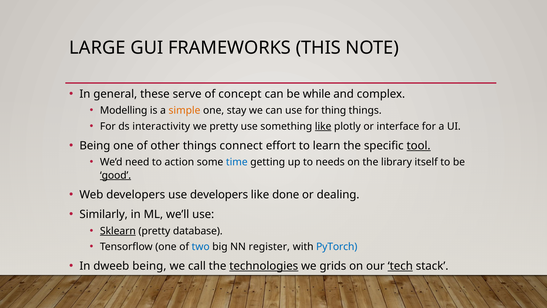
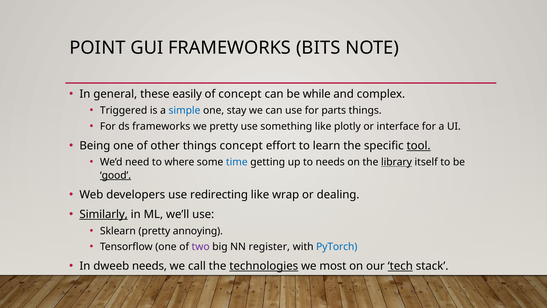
LARGE: LARGE -> POINT (97, 48)
THIS: THIS -> BITS (318, 48)
serve: serve -> easily (187, 94)
Modelling: Modelling -> Triggered (124, 110)
simple colour: orange -> blue (184, 110)
thing: thing -> parts (334, 110)
ds interactivity: interactivity -> frameworks (161, 126)
like underline: present -> none (323, 126)
things connect: connect -> concept (241, 145)
action: action -> where (179, 162)
library underline: none -> present (396, 162)
use developers: developers -> redirecting (219, 194)
done: done -> wrap (286, 194)
Similarly underline: none -> present (104, 214)
Sklearn underline: present -> none (118, 231)
database: database -> annoying (198, 231)
two colour: blue -> purple (201, 247)
dweeb being: being -> needs (149, 266)
grids: grids -> most (333, 266)
